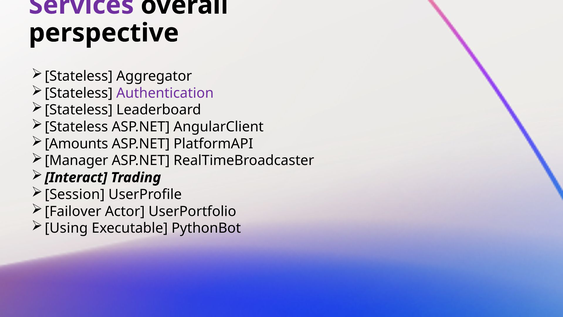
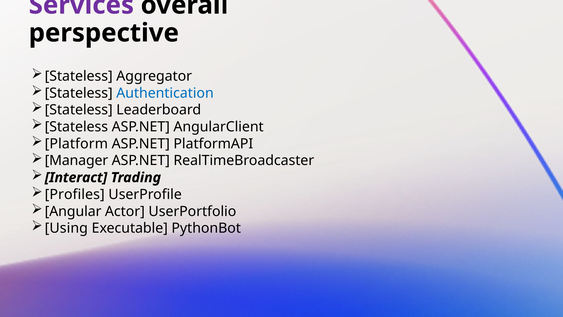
Authentication colour: purple -> blue (165, 93)
Amounts: Amounts -> Platform (76, 144)
Session: Session -> Profiles (75, 194)
Failover: Failover -> Angular (73, 211)
